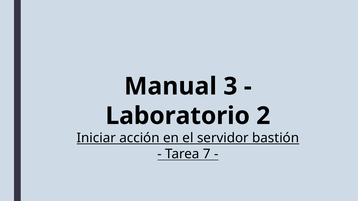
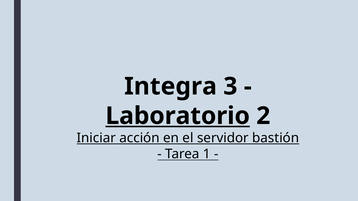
Manual: Manual -> Integra (171, 87)
Laboratorio underline: none -> present (178, 116)
7: 7 -> 1 (207, 154)
